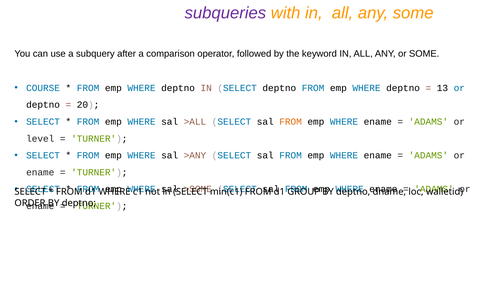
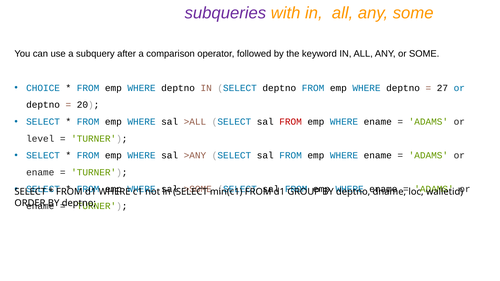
COURSE: COURSE -> CHOICE (43, 88)
13: 13 -> 27 (442, 88)
FROM colour: orange -> red (291, 122)
